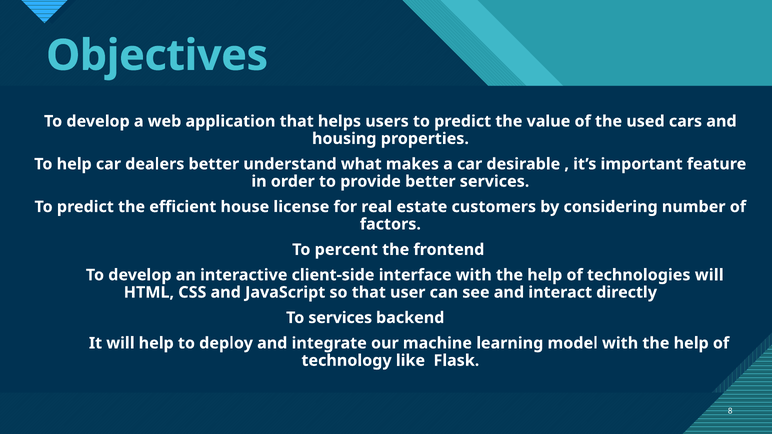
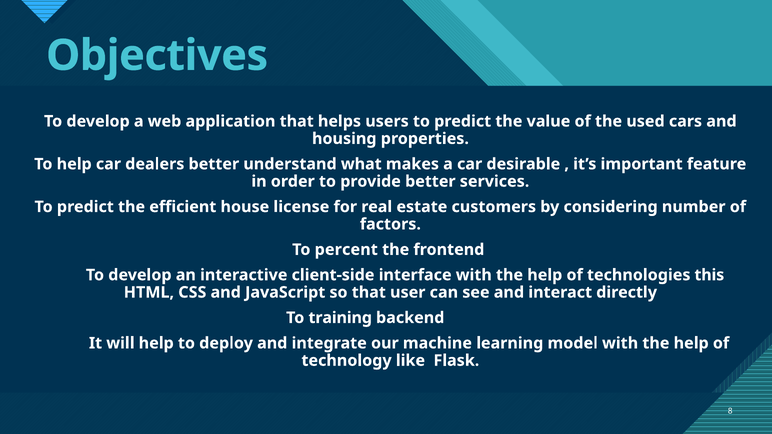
technologies will: will -> this (709, 275)
To services: services -> training (340, 318)
